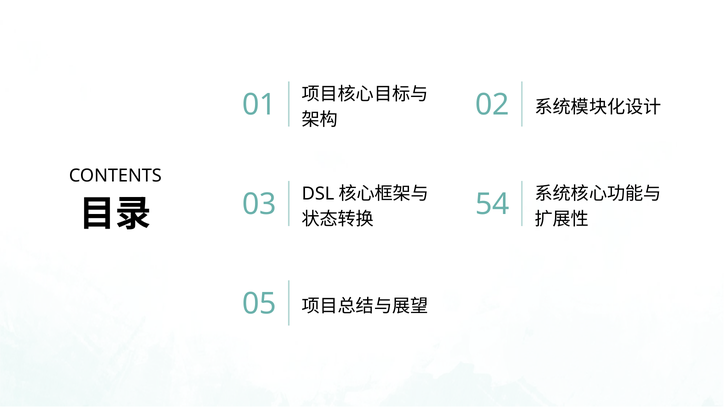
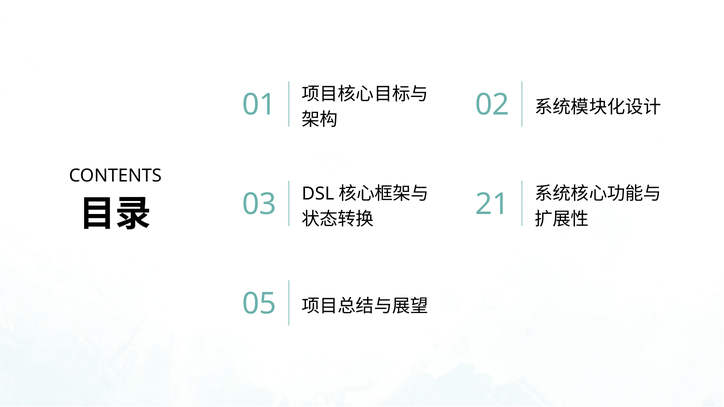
54: 54 -> 21 (492, 204)
